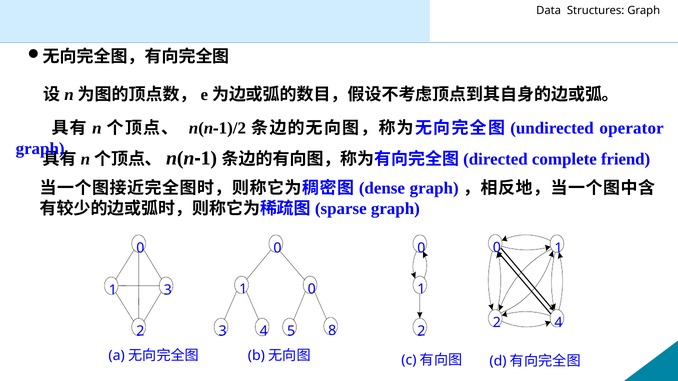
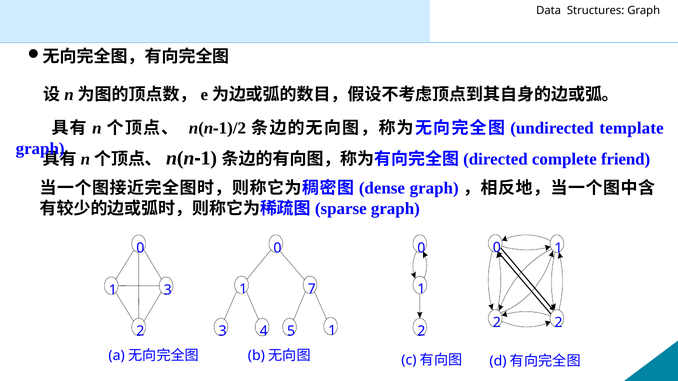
operator: operator -> template (632, 128)
1 0: 0 -> 7 (312, 289)
2 4: 4 -> 2 (559, 323)
5 8: 8 -> 1 (332, 331)
